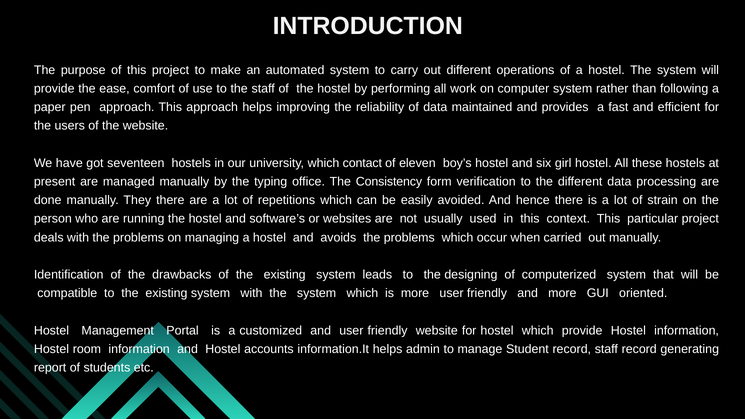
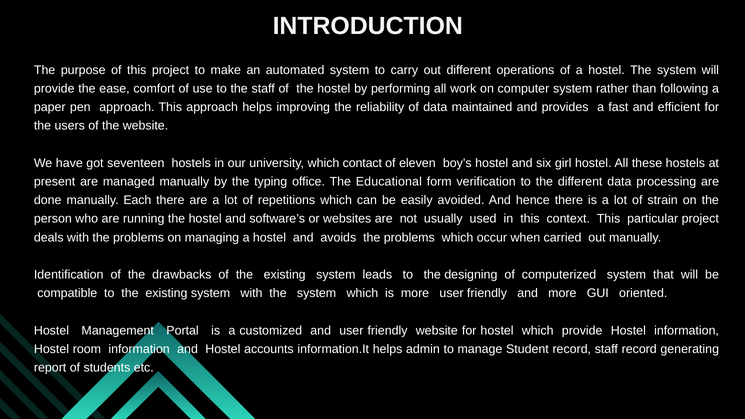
Consistency: Consistency -> Educational (389, 182)
They: They -> Each (137, 200)
